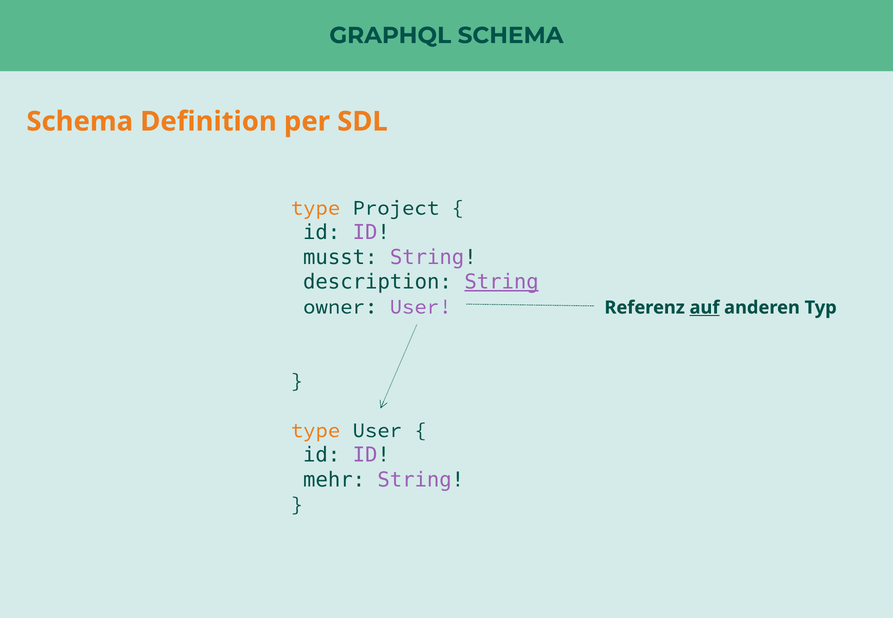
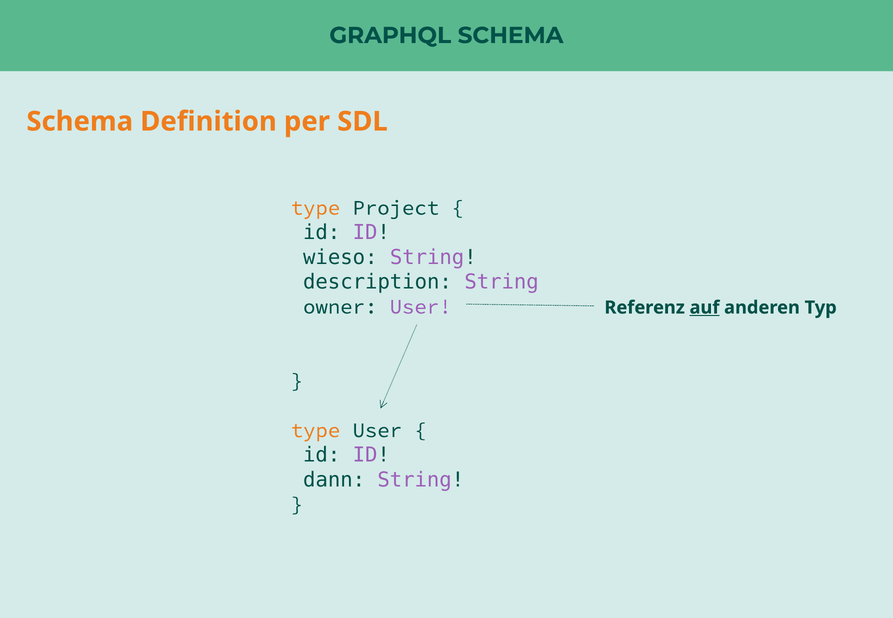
musst: musst -> wieso (340, 257)
String underline: present -> none (502, 282)
mehr: mehr -> dann (334, 480)
